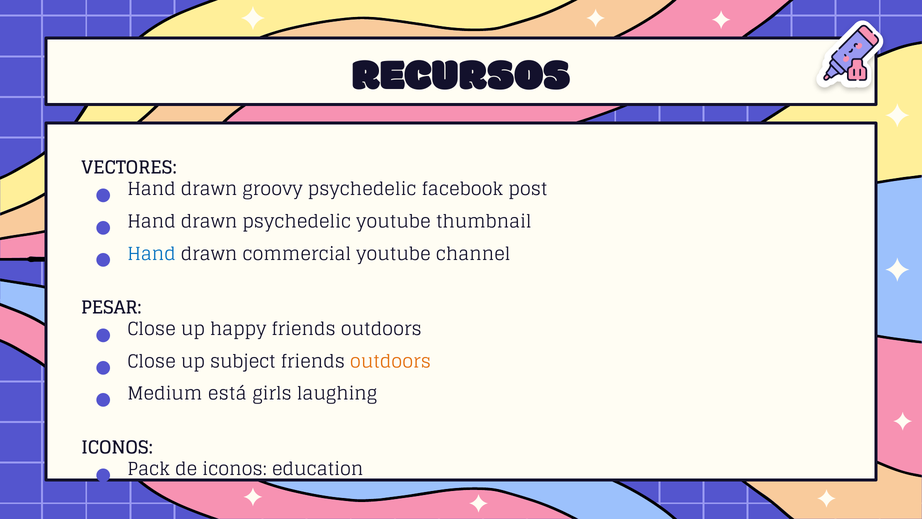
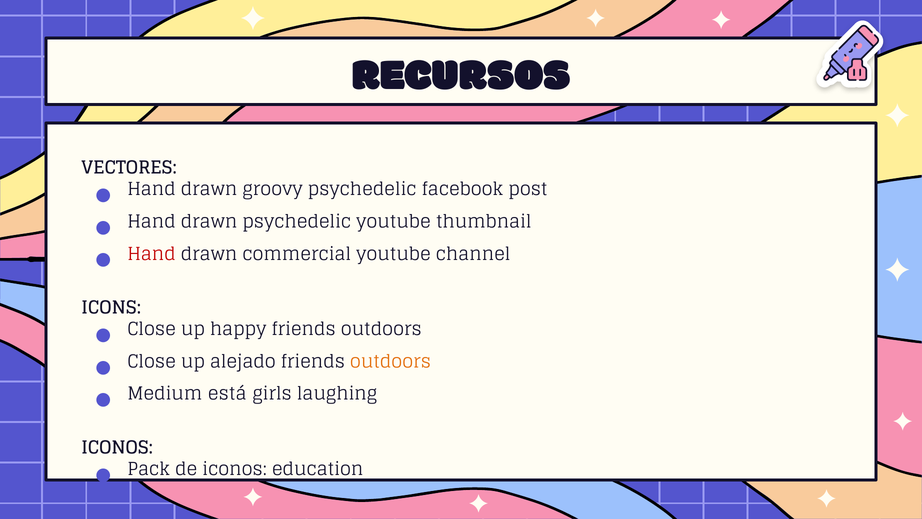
Hand colour: blue -> red (152, 254)
PESAR: PESAR -> ICONS (111, 308)
subject: subject -> alejado (243, 362)
